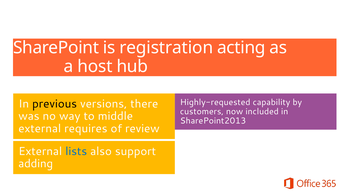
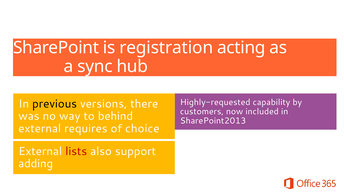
host: host -> sync (95, 66)
middle: middle -> behind (115, 116)
review: review -> choice (142, 128)
lists colour: blue -> red (76, 151)
